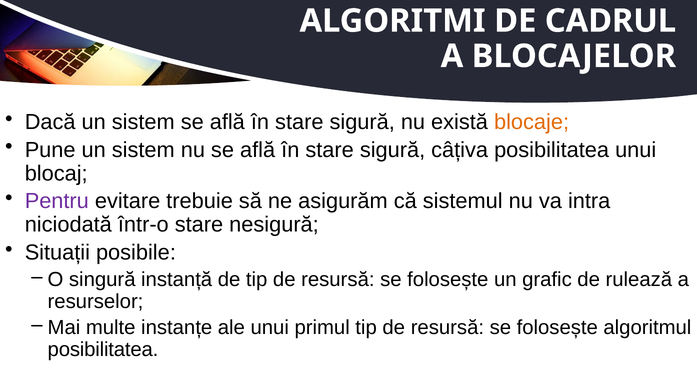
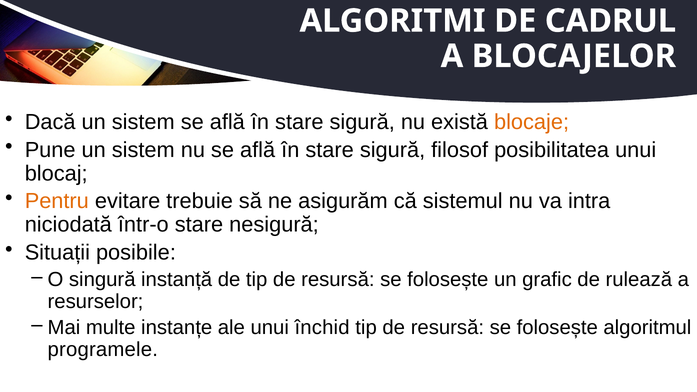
câțiva: câțiva -> filosof (460, 150)
Pentru colour: purple -> orange (57, 201)
primul: primul -> închid (322, 328)
posibilitatea: posibilitatea -> programele (103, 350)
